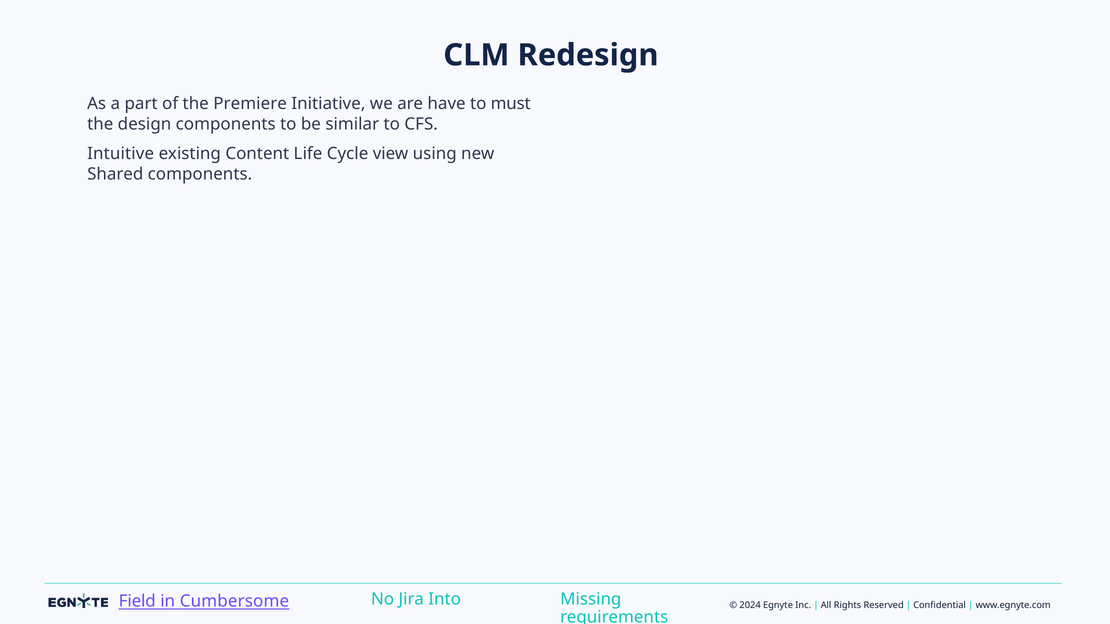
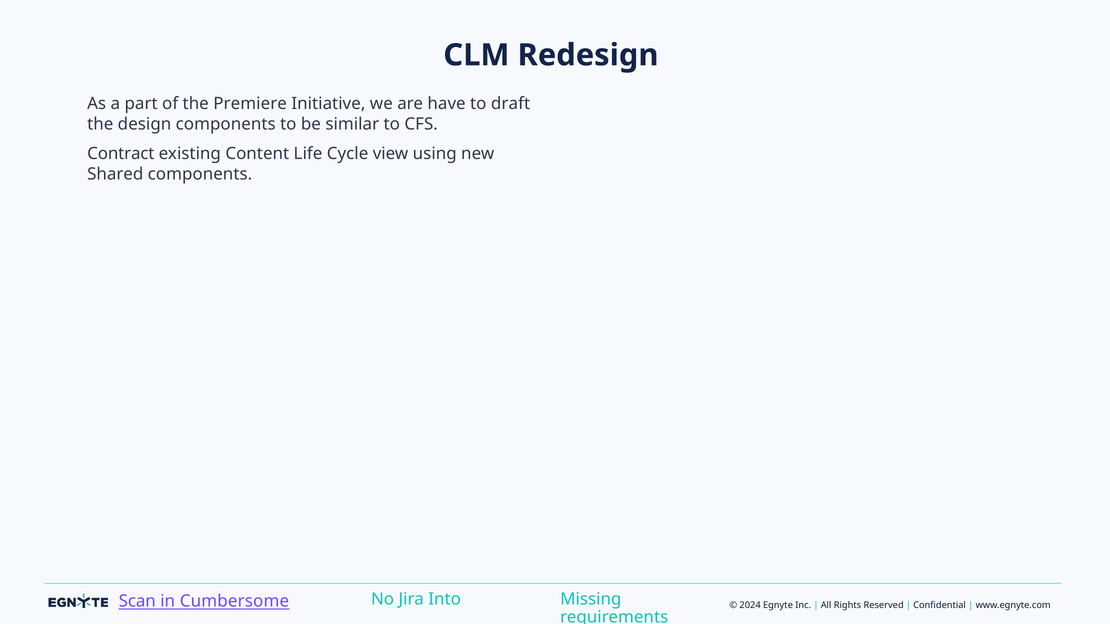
must: must -> draft (511, 104)
Intuitive: Intuitive -> Contract (121, 154)
Field: Field -> Scan (137, 601)
